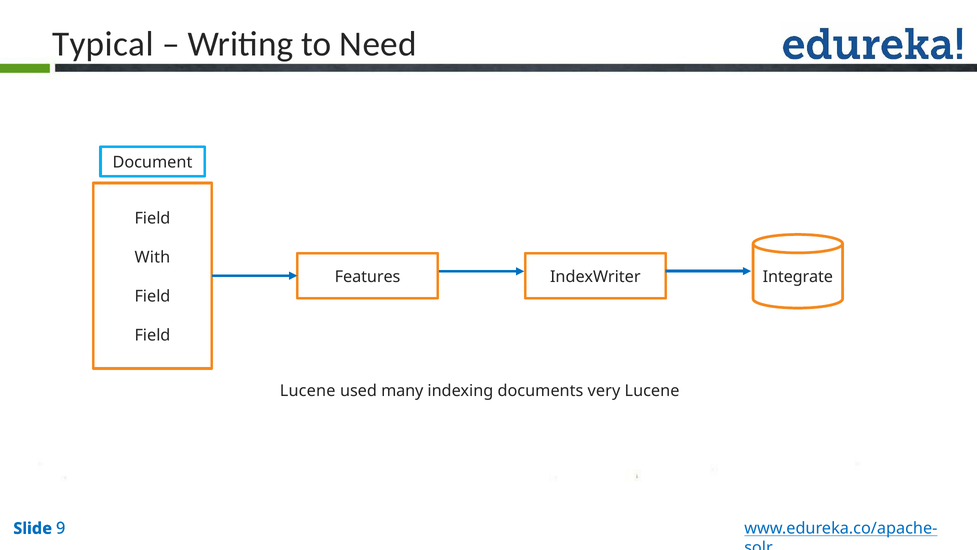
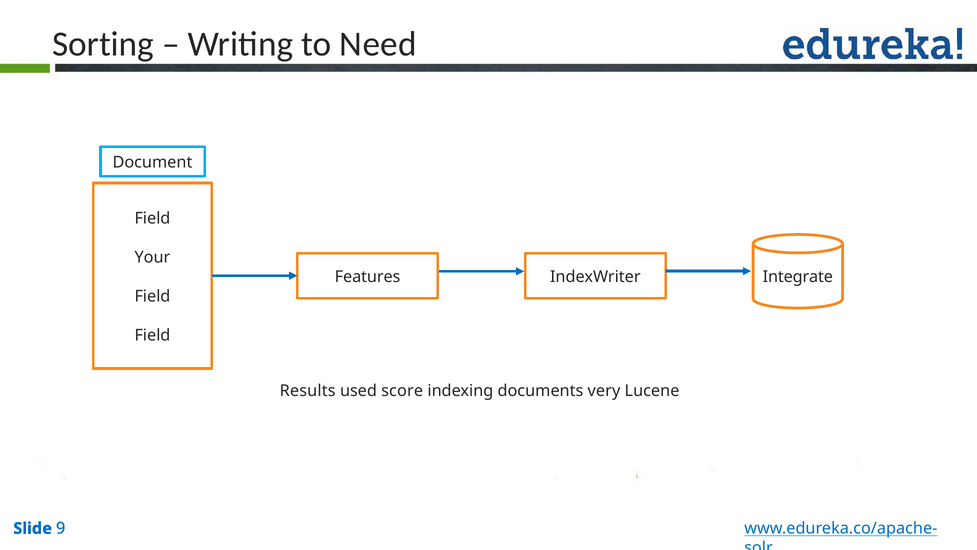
Typical: Typical -> Sorting (103, 44)
With: With -> Your (152, 257)
Lucene: Lucene -> Results (308, 390)
many: many -> score (402, 390)
